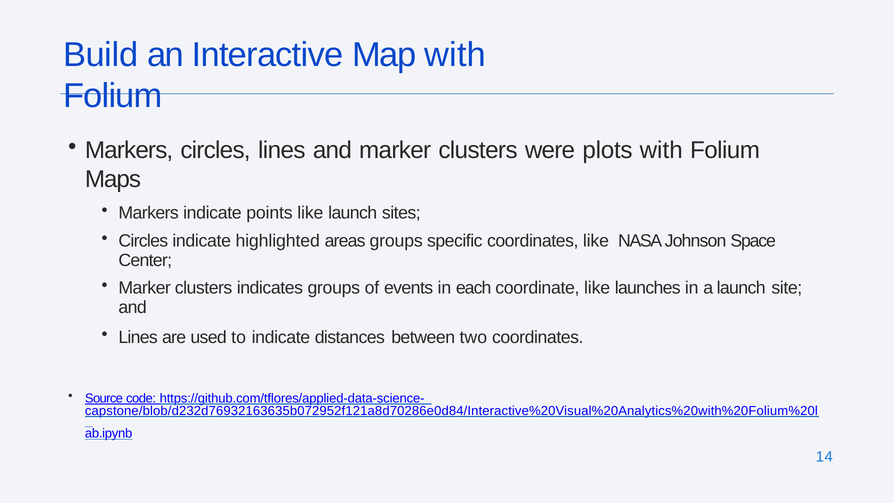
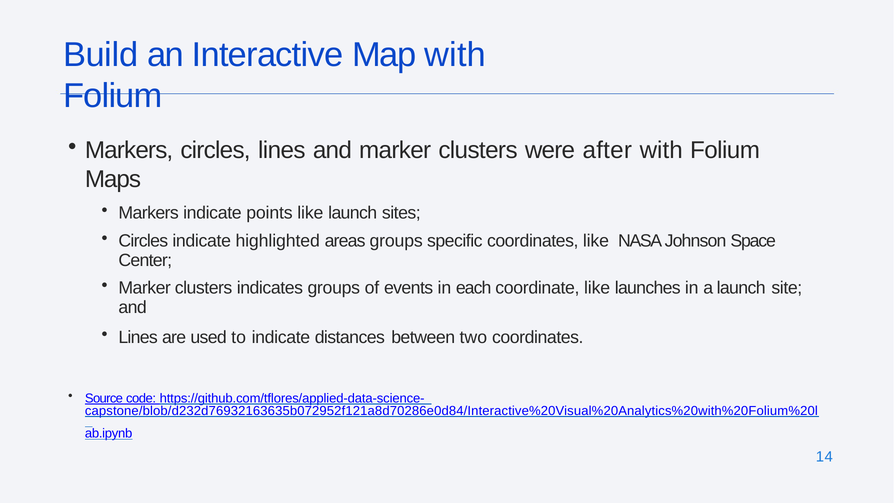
plots: plots -> after (607, 150)
